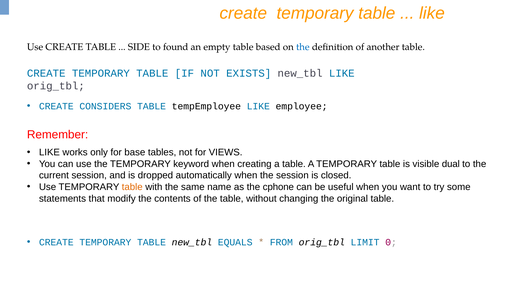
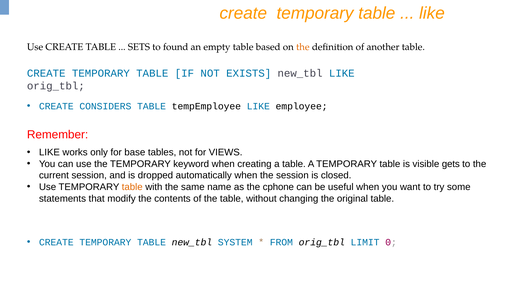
SIDE: SIDE -> SETS (139, 47)
the colour: blue -> orange (303, 47)
dual: dual -> gets (451, 164)
EQUALS: EQUALS -> SYSTEM (235, 243)
